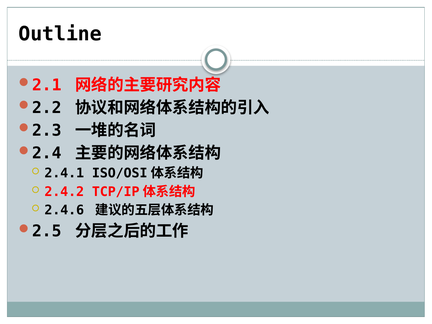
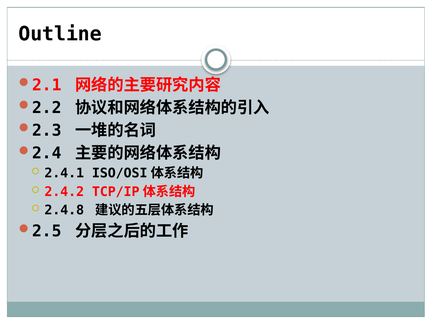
2.4.6: 2.4.6 -> 2.4.8 (64, 210)
